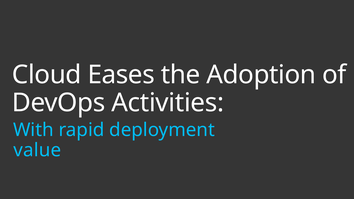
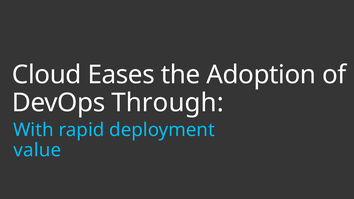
Activities: Activities -> Through (168, 103)
